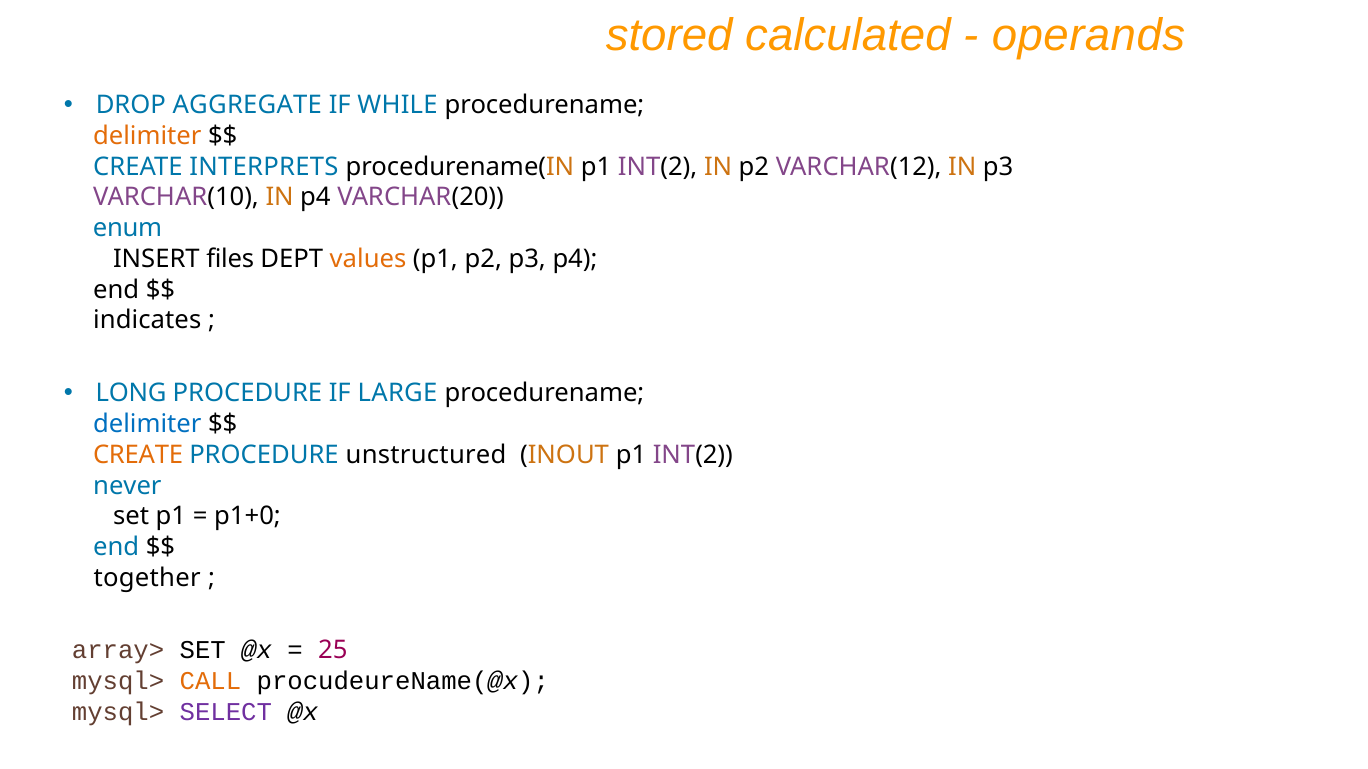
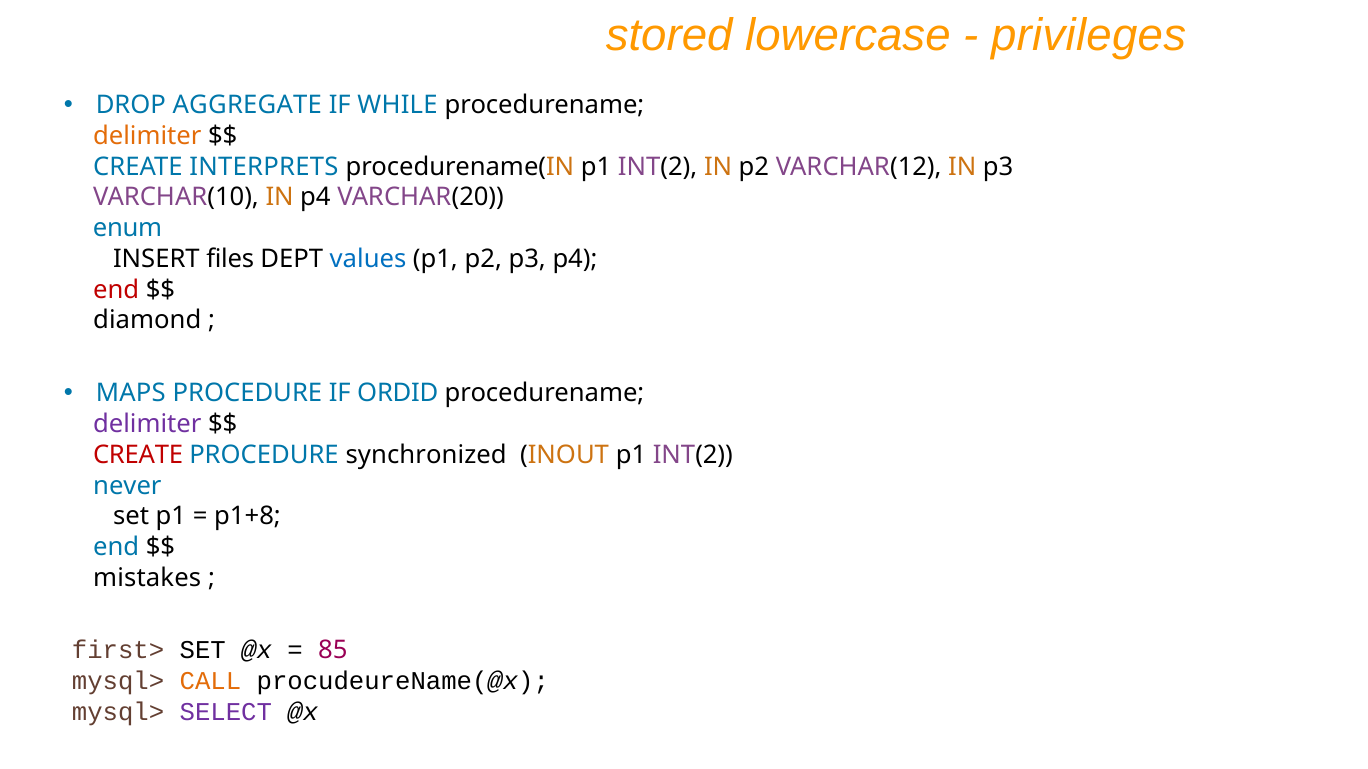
calculated: calculated -> lowercase (848, 36)
operands: operands -> privileges (1089, 36)
values colour: orange -> blue (368, 259)
end colour: black -> red (116, 290)
indicates: indicates -> diamond (147, 321)
LONG: LONG -> MAPS (131, 394)
LARGE: LARGE -> ORDID (398, 394)
delimiter colour: blue -> purple (147, 425)
CREATE colour: orange -> red (138, 455)
unstructured: unstructured -> synchronized (426, 455)
p1+0: p1+0 -> p1+8 (247, 517)
together: together -> mistakes (147, 578)
array>: array> -> first> (118, 651)
25: 25 -> 85 (333, 651)
